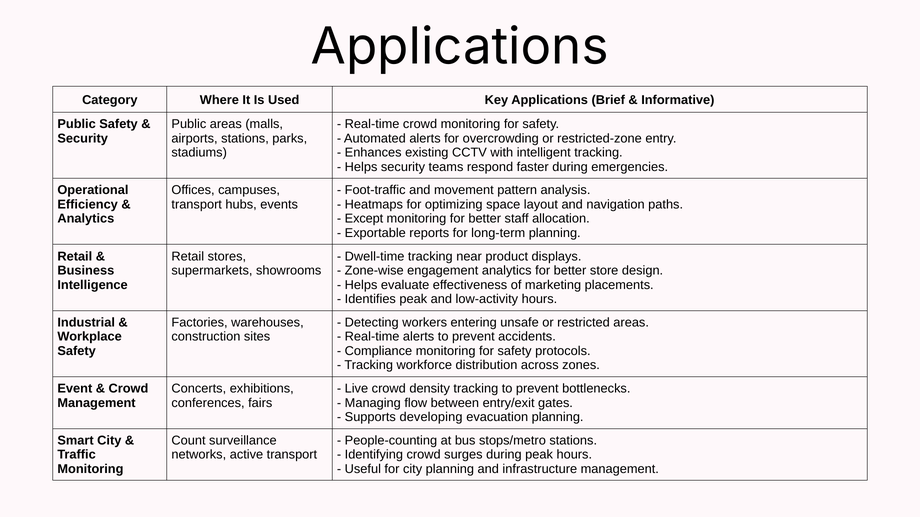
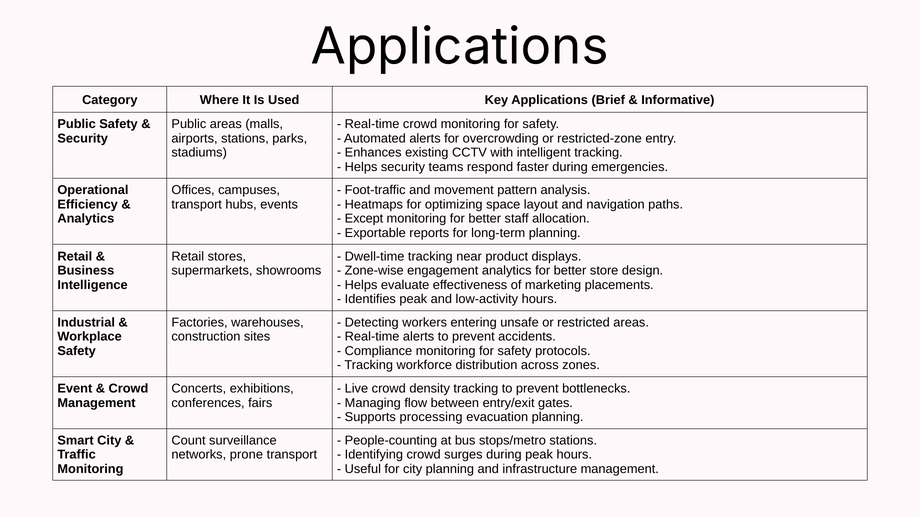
developing: developing -> processing (431, 417)
active: active -> prone (246, 455)
